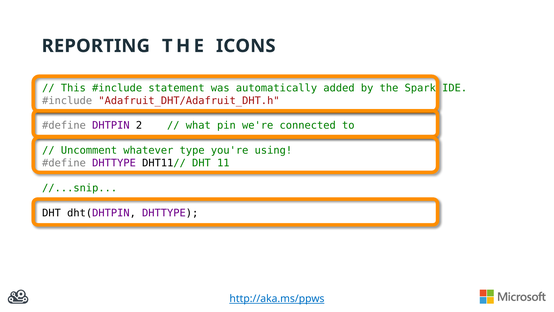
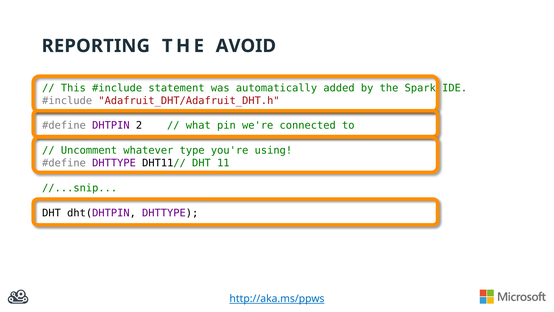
ICONS: ICONS -> AVOID (246, 46)
